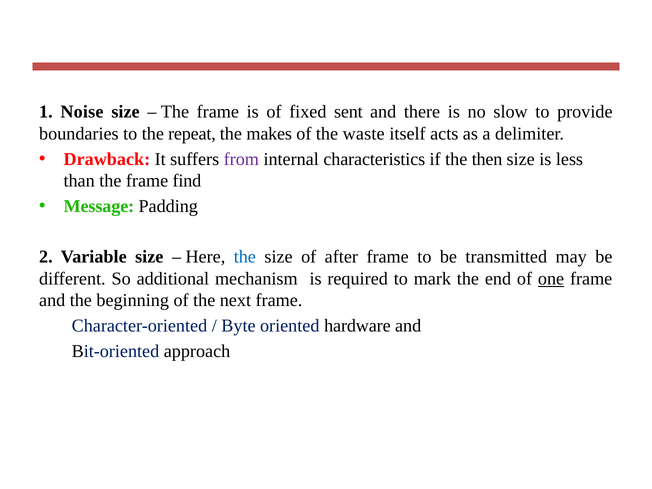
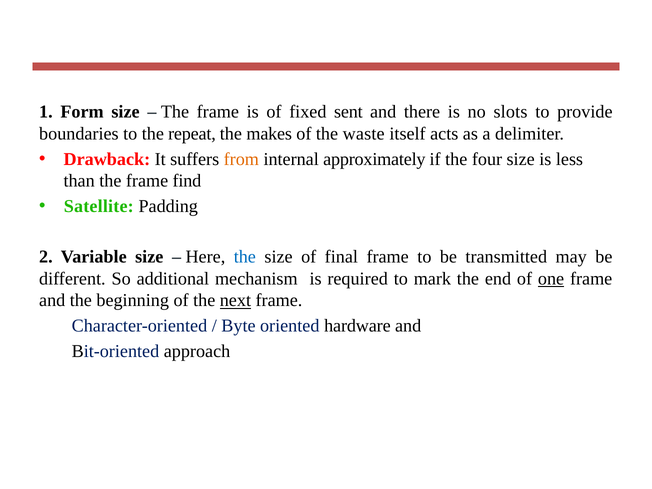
Noise: Noise -> Form (82, 112)
slow: slow -> slots (510, 112)
from colour: purple -> orange (241, 159)
characteristics: characteristics -> approximately (374, 159)
then: then -> four (487, 159)
Message: Message -> Satellite (99, 206)
after: after -> final (341, 257)
next underline: none -> present (235, 301)
